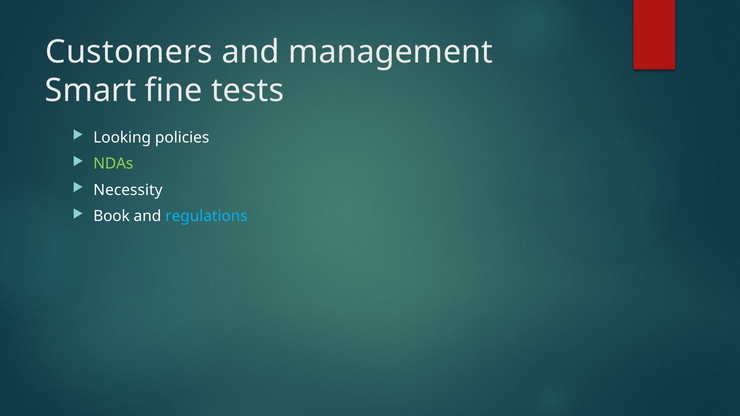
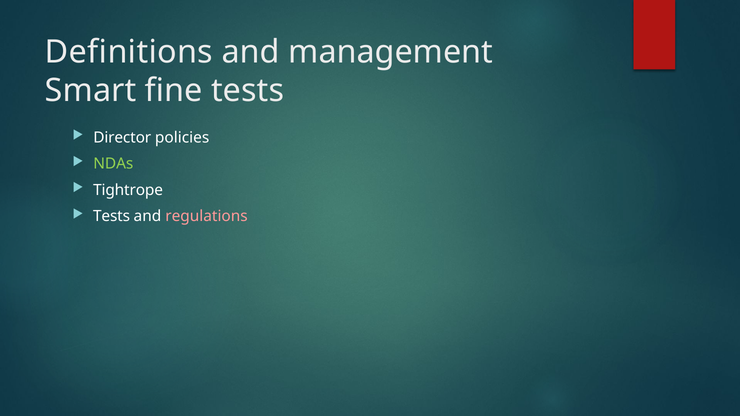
Customers: Customers -> Definitions (129, 52)
Looking: Looking -> Director (122, 138)
Necessity: Necessity -> Tightrope (128, 190)
Book: Book -> Tests (112, 216)
regulations colour: light blue -> pink (207, 216)
